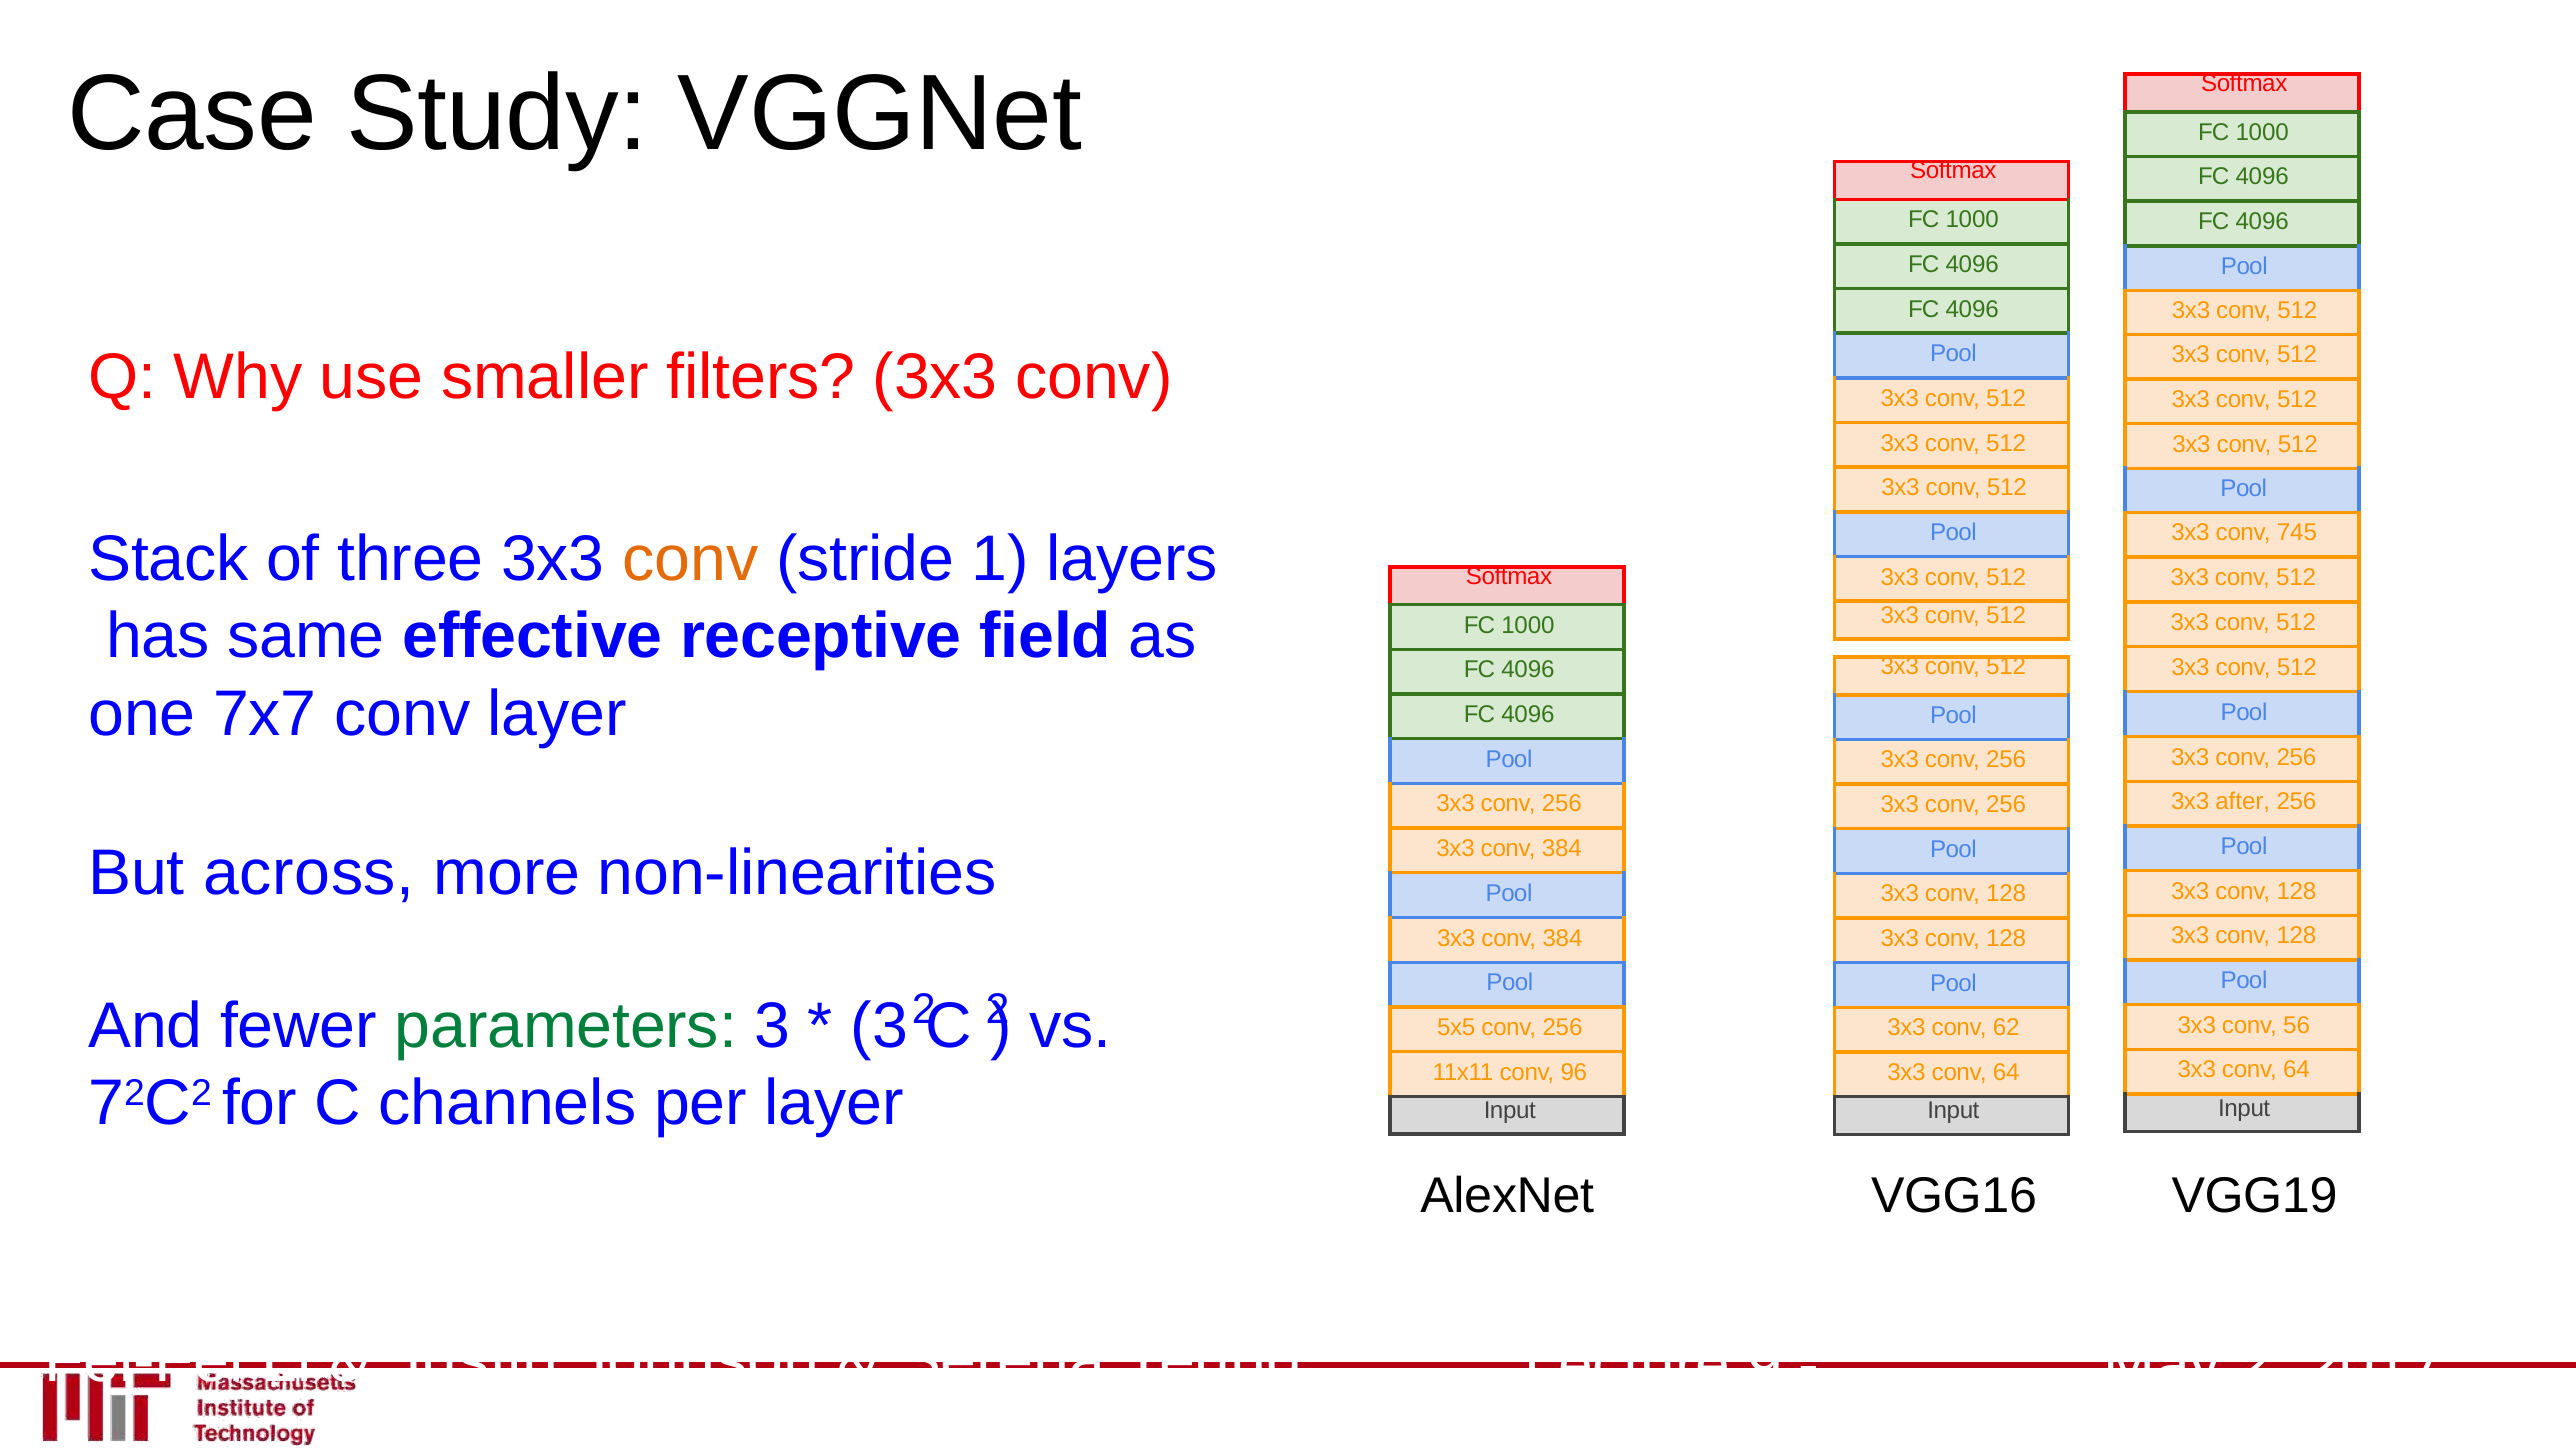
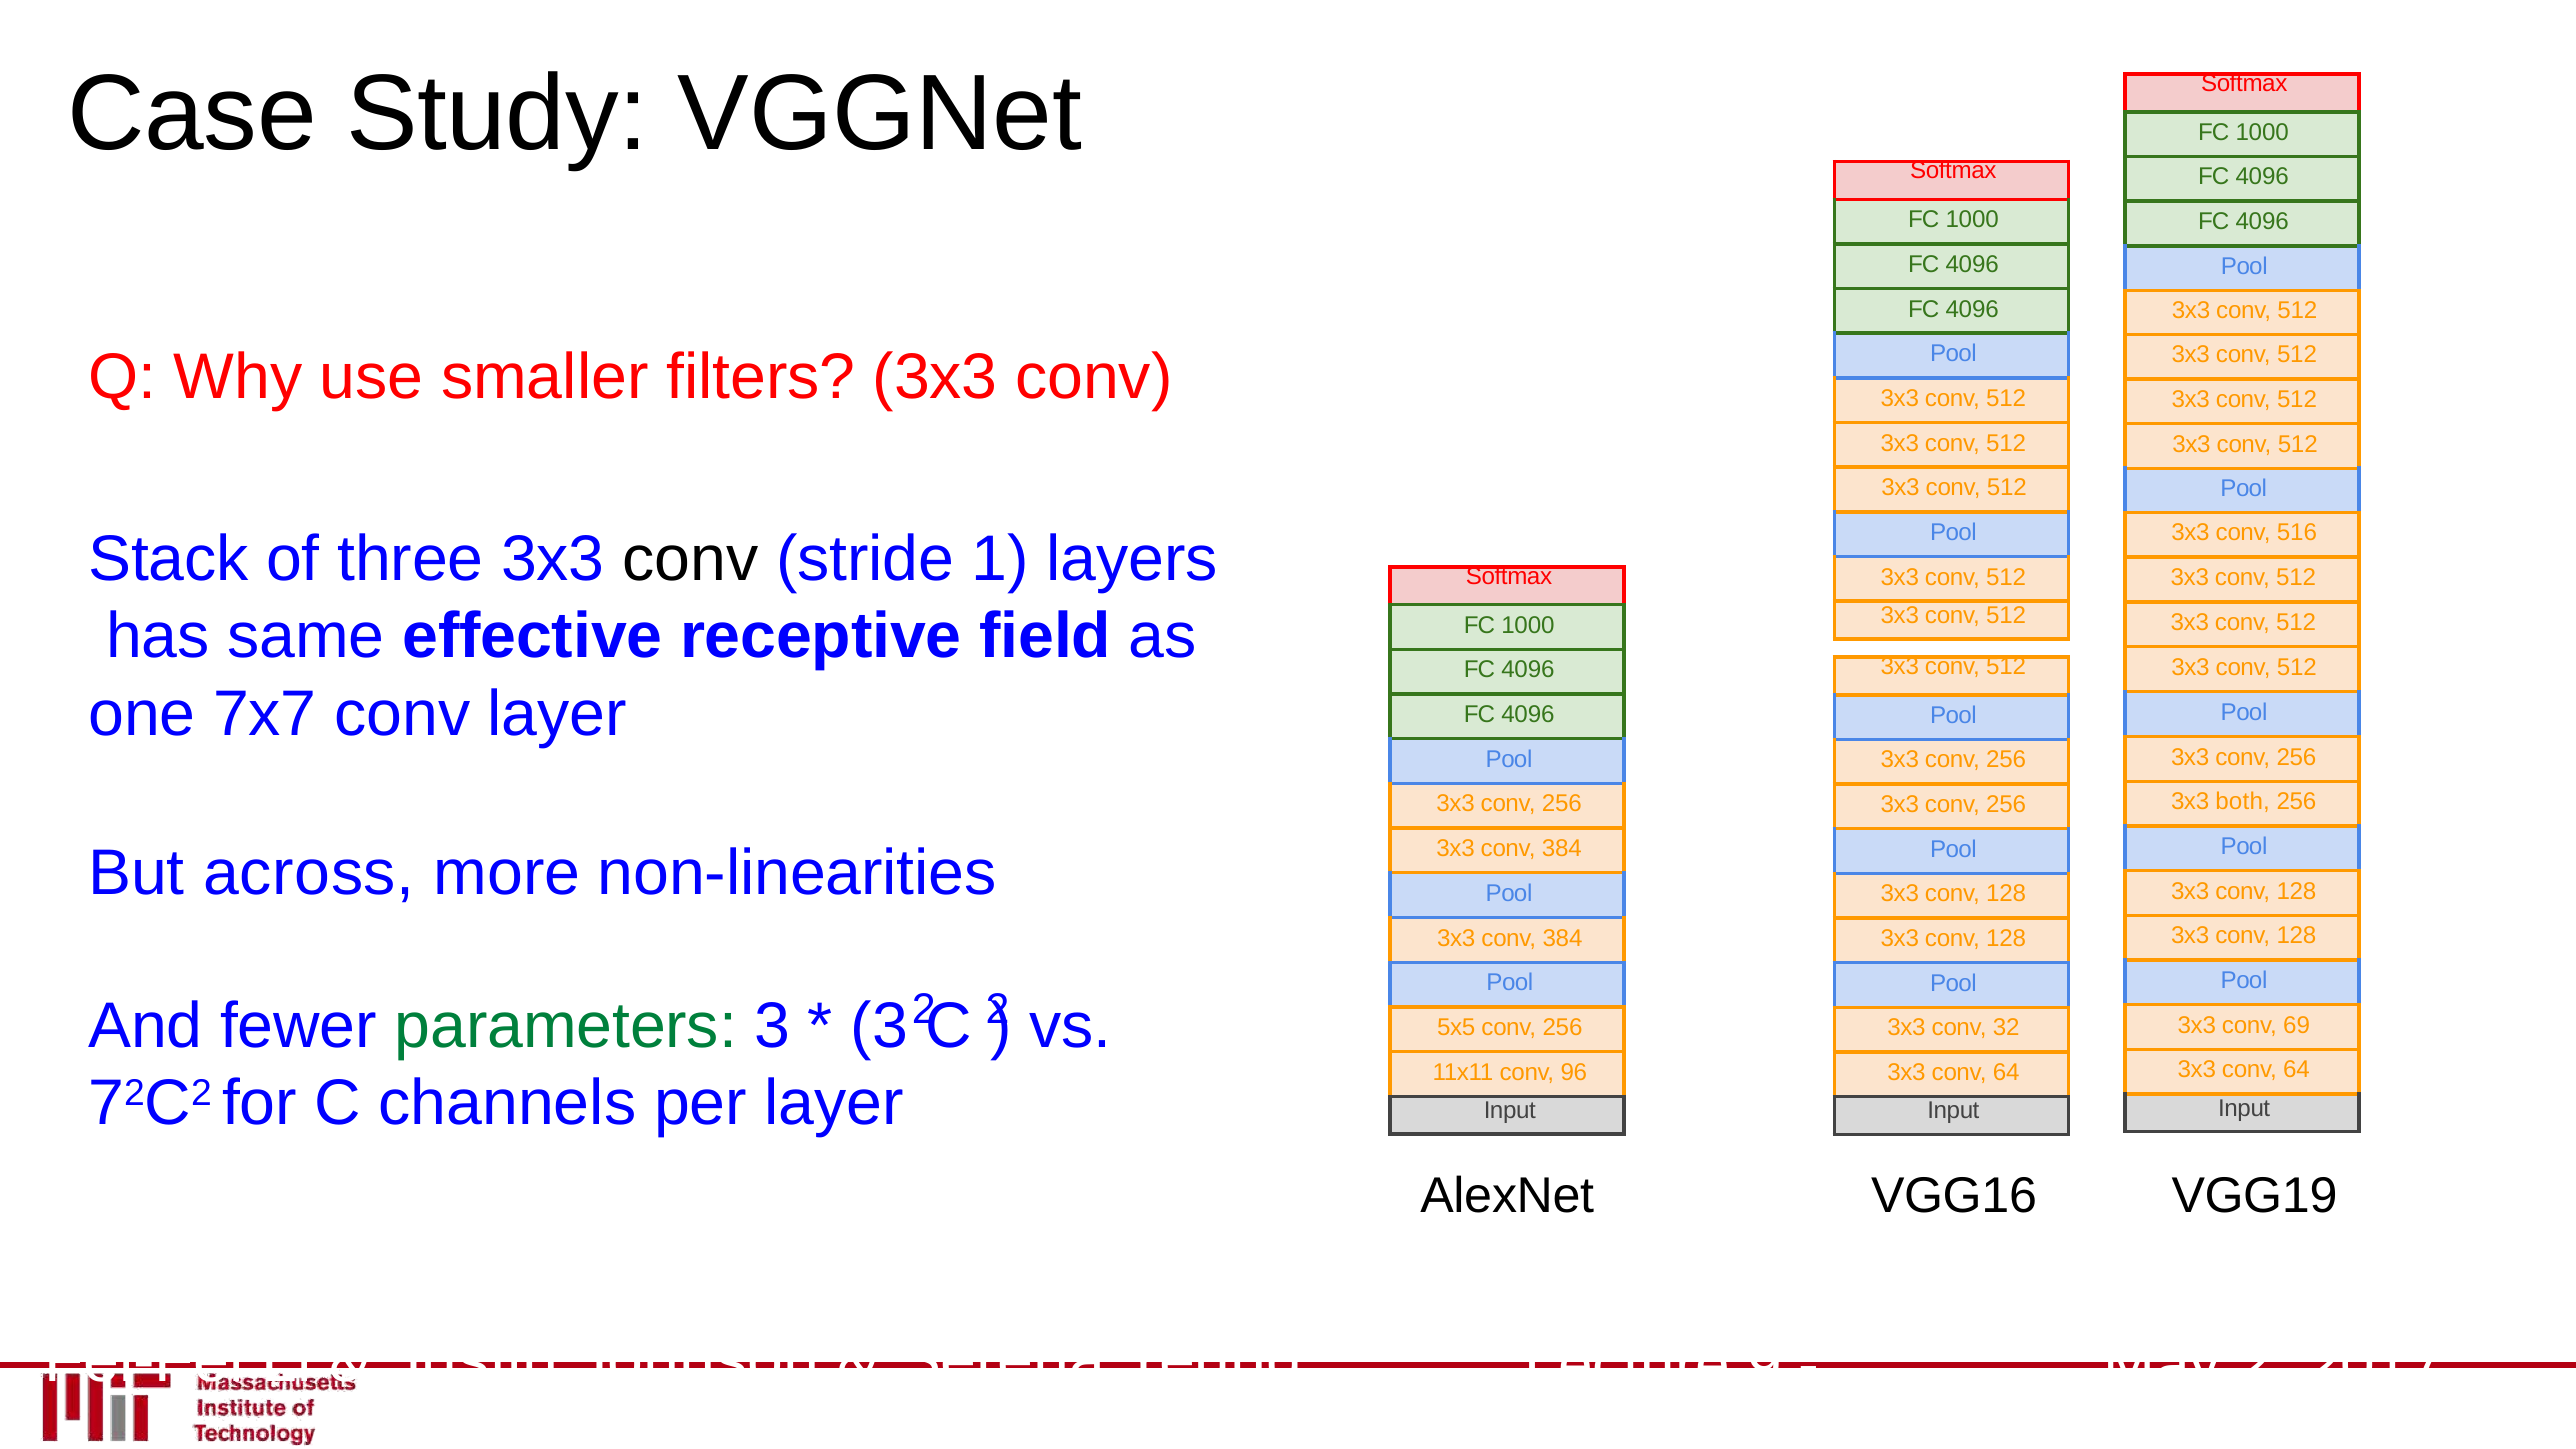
745: 745 -> 516 (2297, 533)
conv colour: orange -> black (690, 559)
after: after -> both (2243, 802)
56: 56 -> 69 (2297, 1025)
62: 62 -> 32 (2006, 1028)
